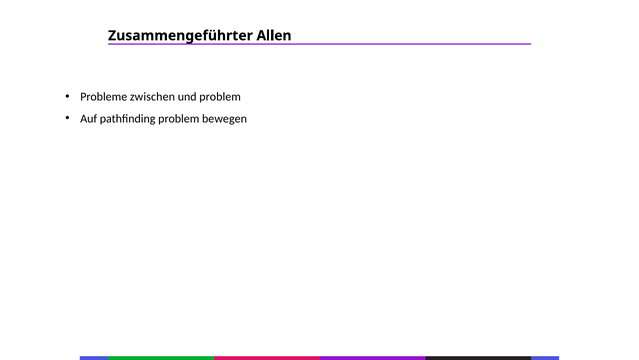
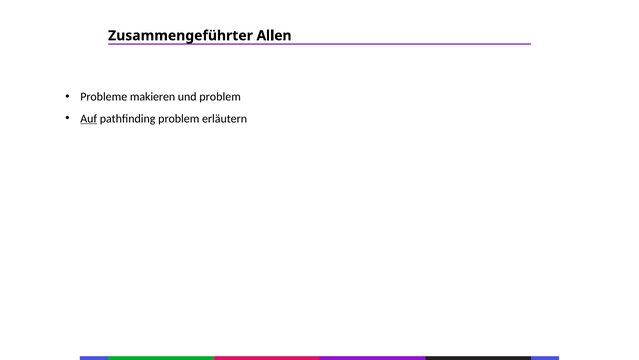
zwischen: zwischen -> makieren (153, 97)
Auf underline: none -> present (89, 118)
bewegen: bewegen -> erläutern (225, 118)
